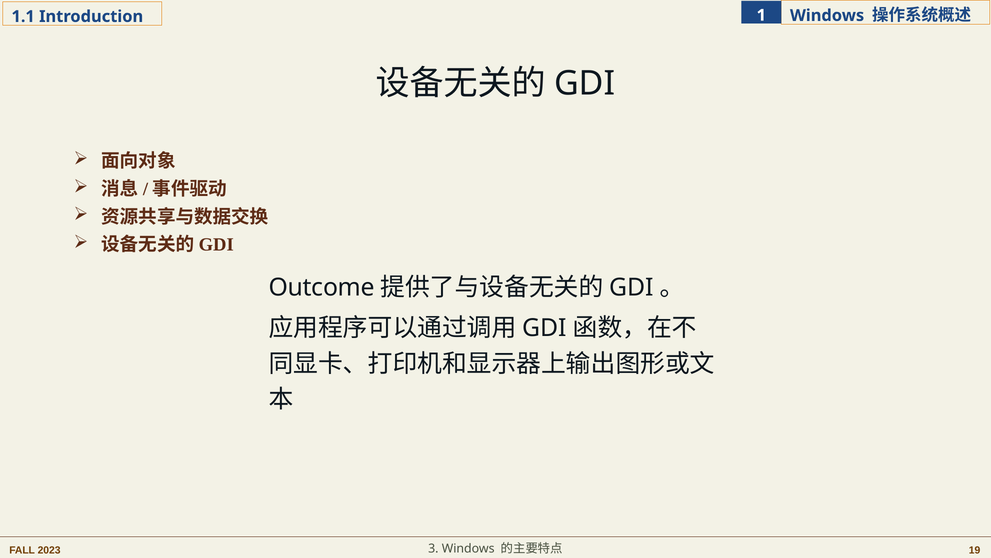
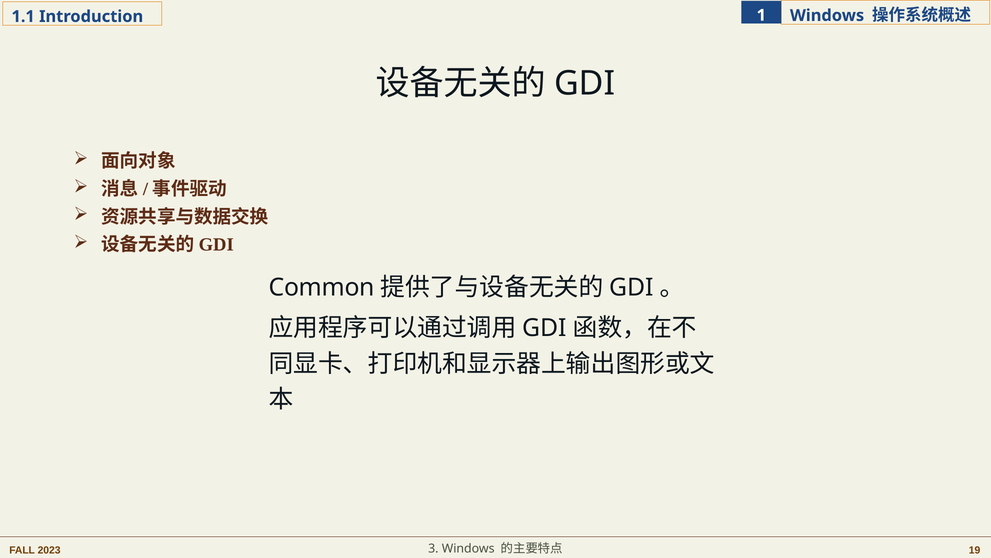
Outcome: Outcome -> Common (322, 287)
